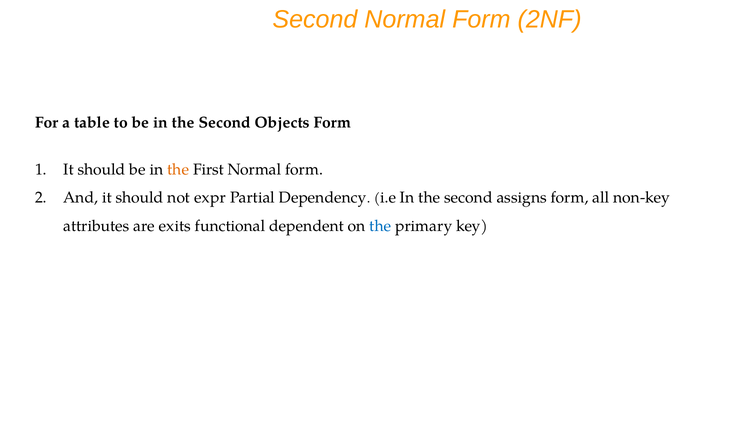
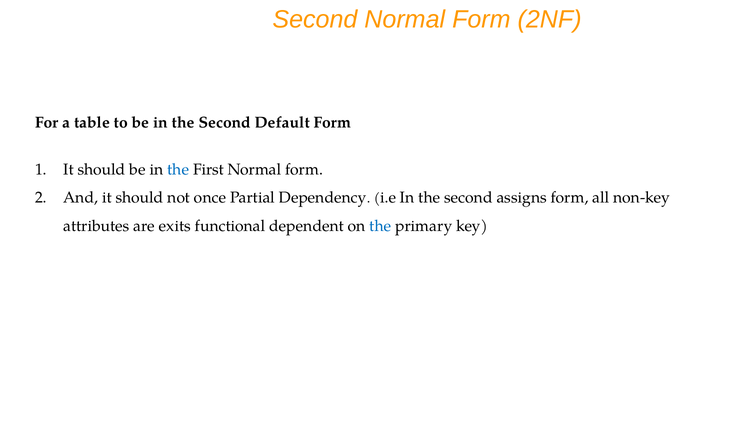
Objects: Objects -> Default (282, 123)
the colour: orange -> blue (178, 170)
expr: expr -> once (210, 198)
